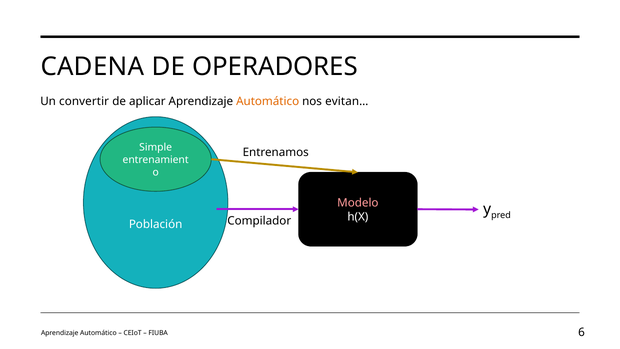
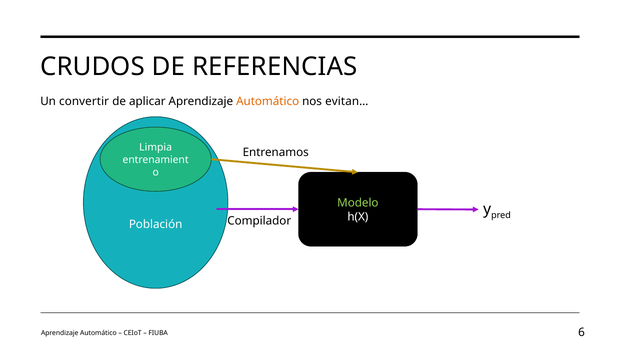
CADENA: CADENA -> CRUDOS (93, 67)
OPERADORES: OPERADORES -> REFERENCIAS (275, 67)
Simple: Simple -> Limpia (156, 147)
Modelo colour: pink -> light green (358, 203)
